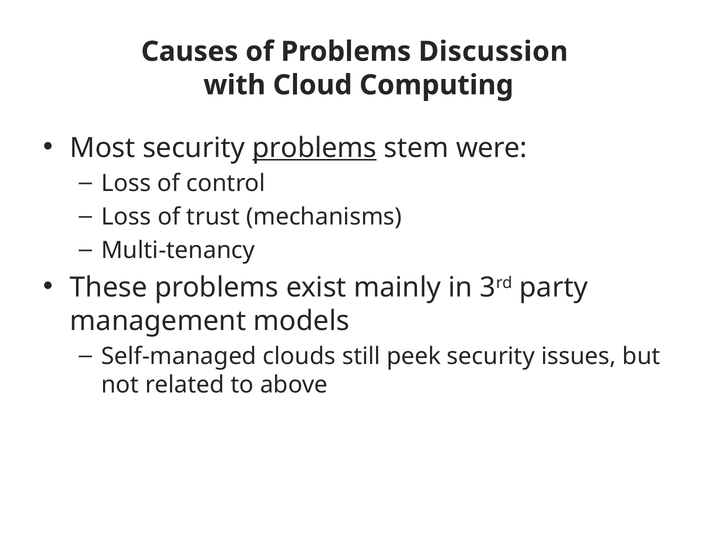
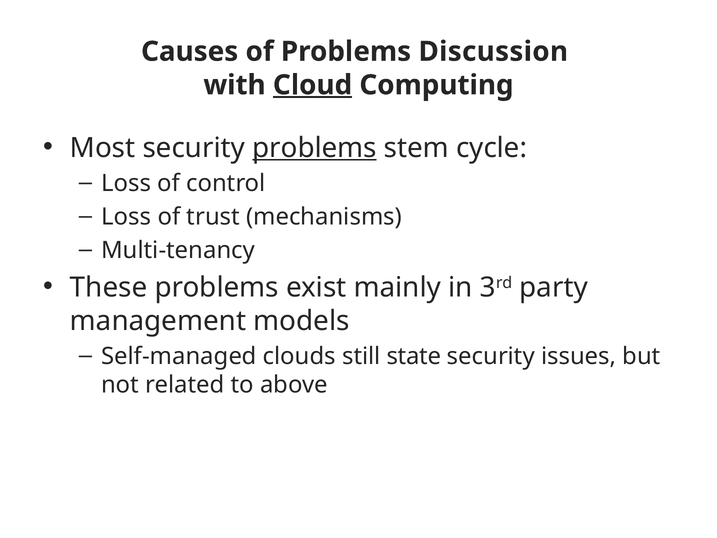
Cloud underline: none -> present (313, 85)
were: were -> cycle (492, 148)
peek: peek -> state (414, 356)
